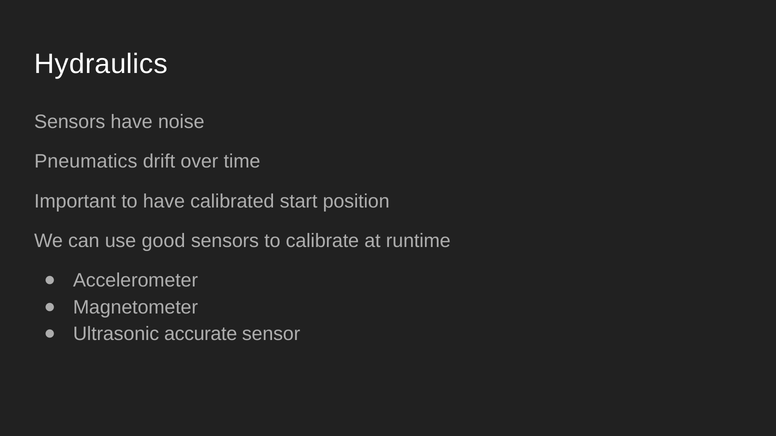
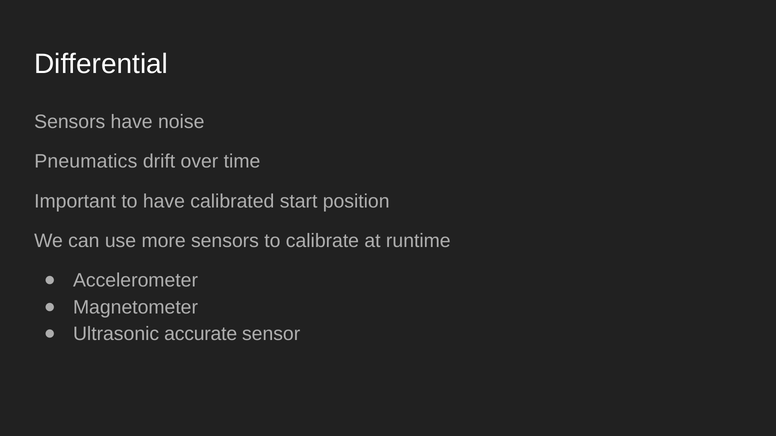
Hydraulics: Hydraulics -> Differential (101, 64)
good: good -> more (164, 241)
